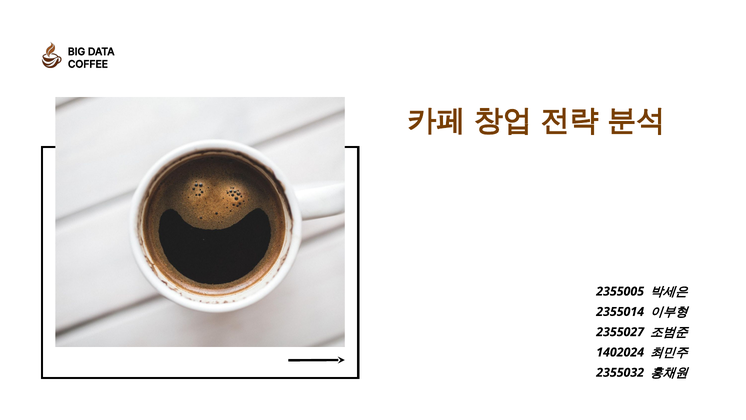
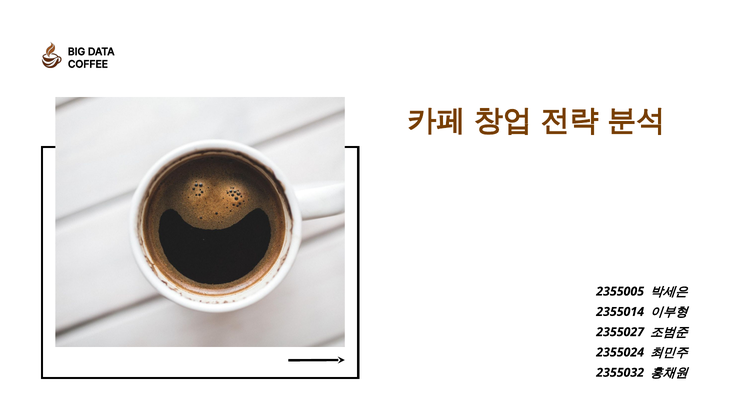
1402024: 1402024 -> 2355024 (620, 352)
